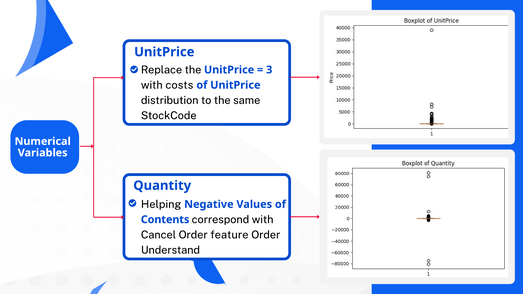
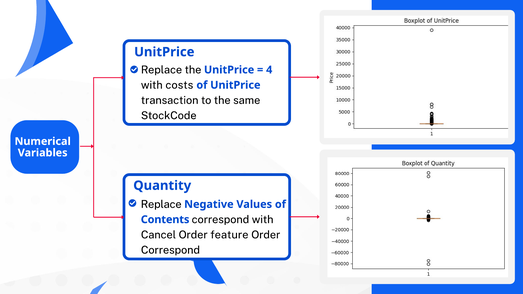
3: 3 -> 4 (269, 70)
distribution: distribution -> transaction (170, 100)
Helping: Helping -> Replace (161, 204)
Understand: Understand -> Correspond (170, 250)
